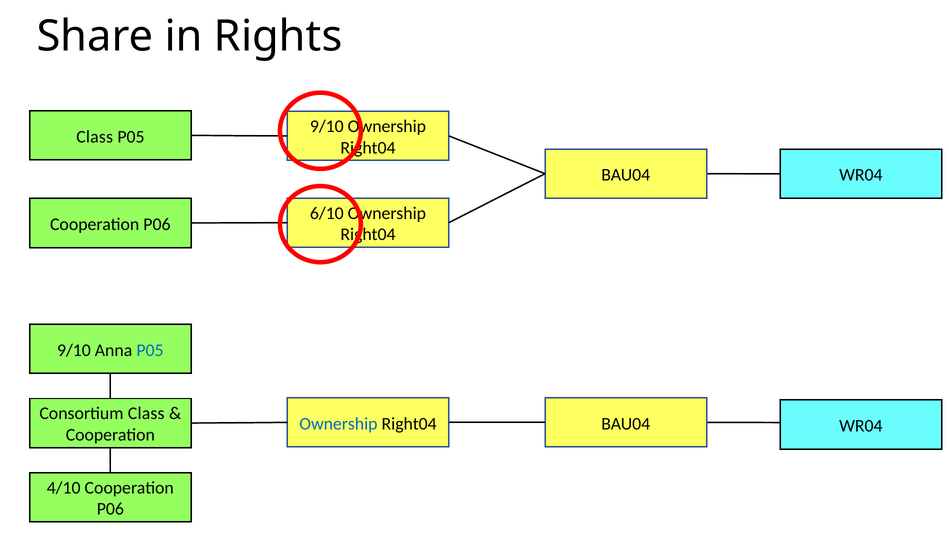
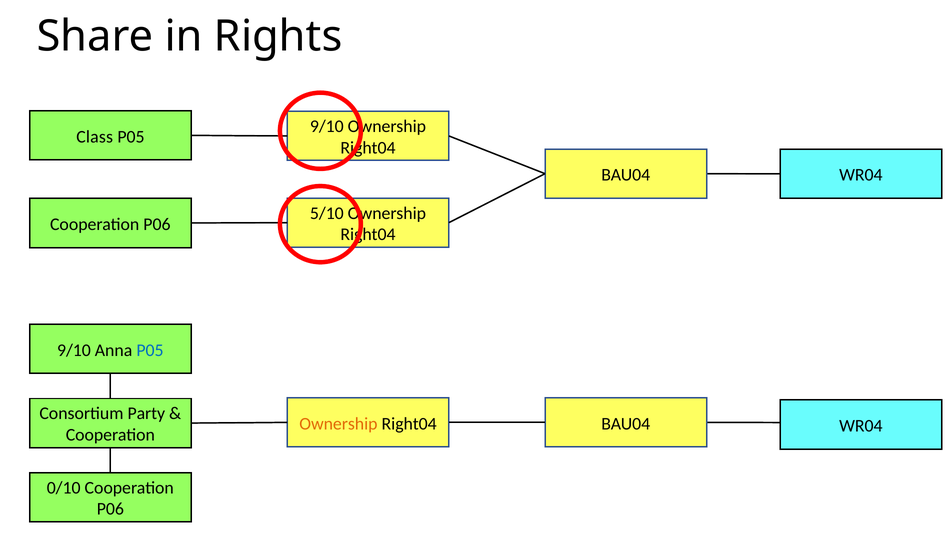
6/10: 6/10 -> 5/10 (327, 213)
Consortium Class: Class -> Party (146, 413)
Ownership colour: blue -> orange (338, 423)
4/10: 4/10 -> 0/10 (64, 487)
